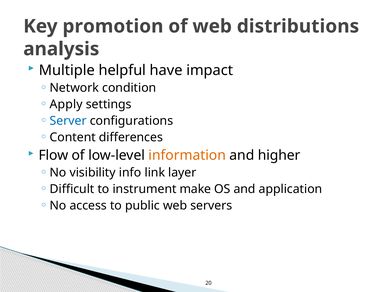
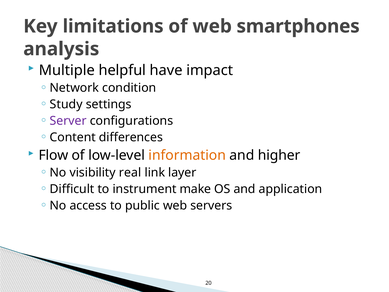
promotion: promotion -> limitations (113, 26)
distributions: distributions -> smartphones (298, 26)
Apply: Apply -> Study (66, 104)
Server colour: blue -> purple (68, 121)
info: info -> real (130, 172)
